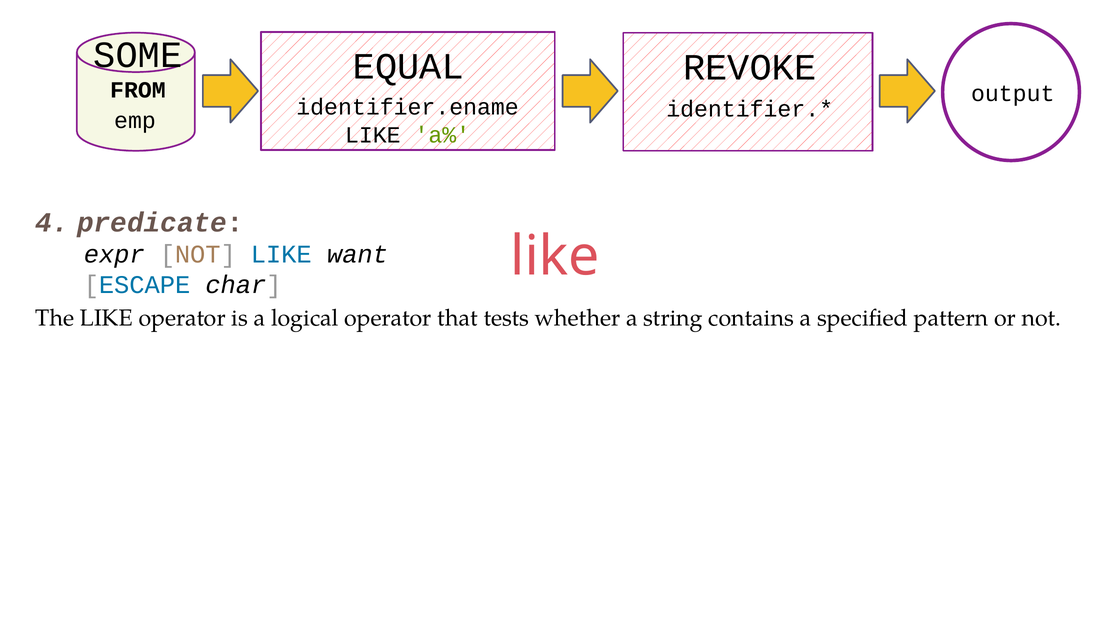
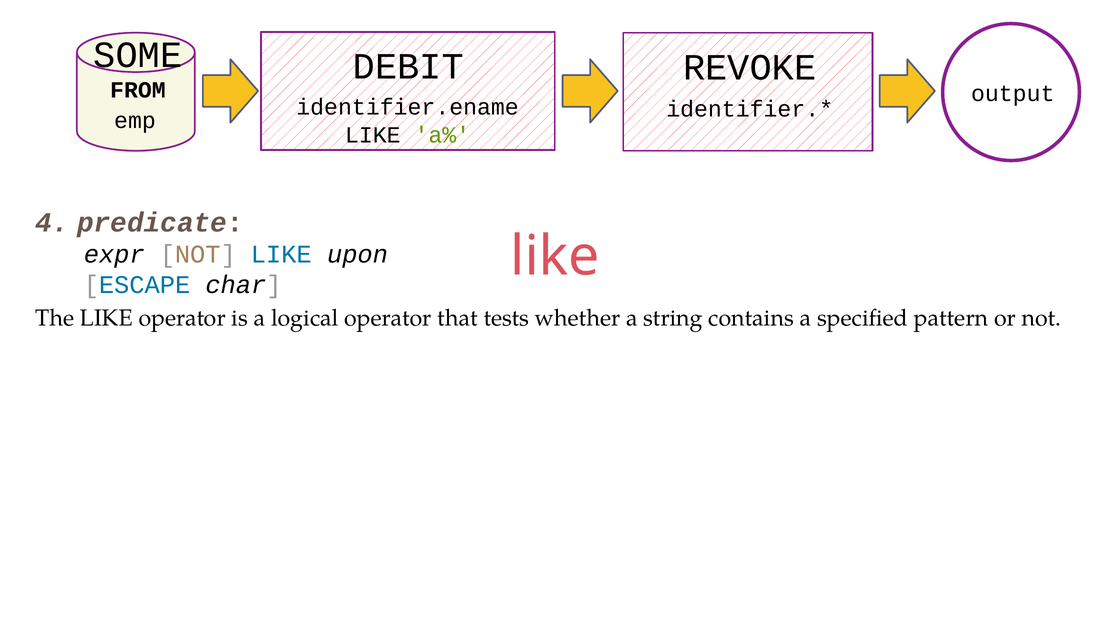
EQUAL: EQUAL -> DEBIT (408, 67)
want: want -> upon (357, 254)
